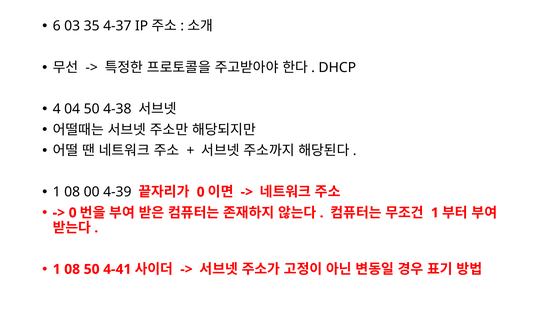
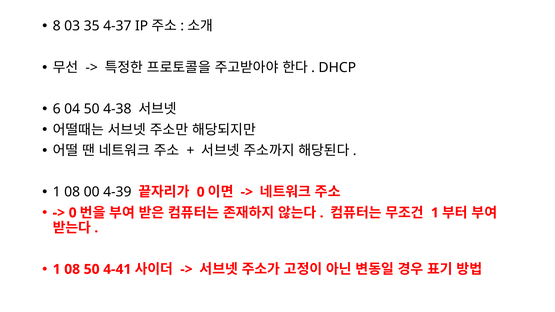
6: 6 -> 8 (57, 26)
4: 4 -> 6 (57, 109)
